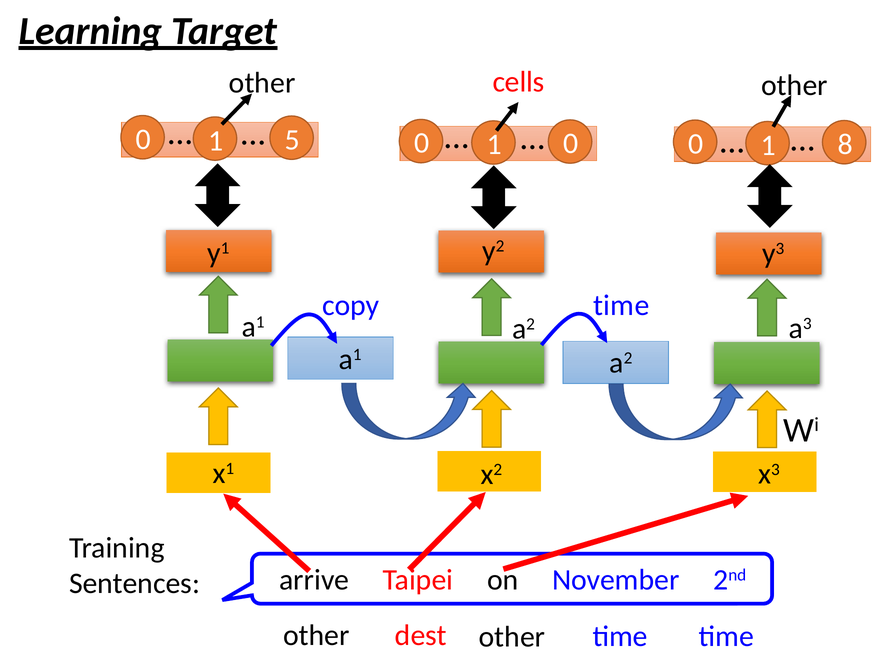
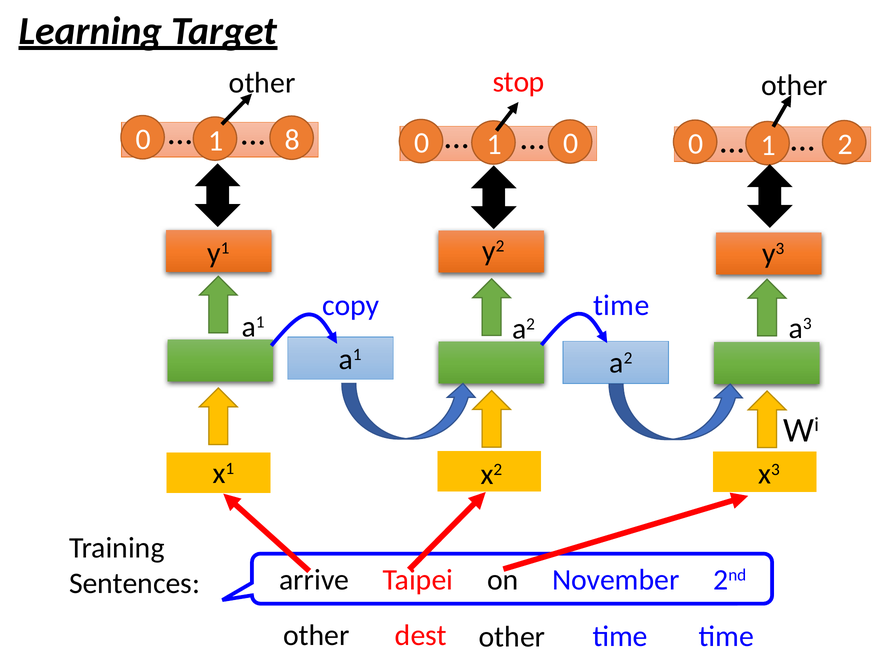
cells: cells -> stop (519, 82)
5: 5 -> 8 (293, 140)
8: 8 -> 2 (845, 144)
